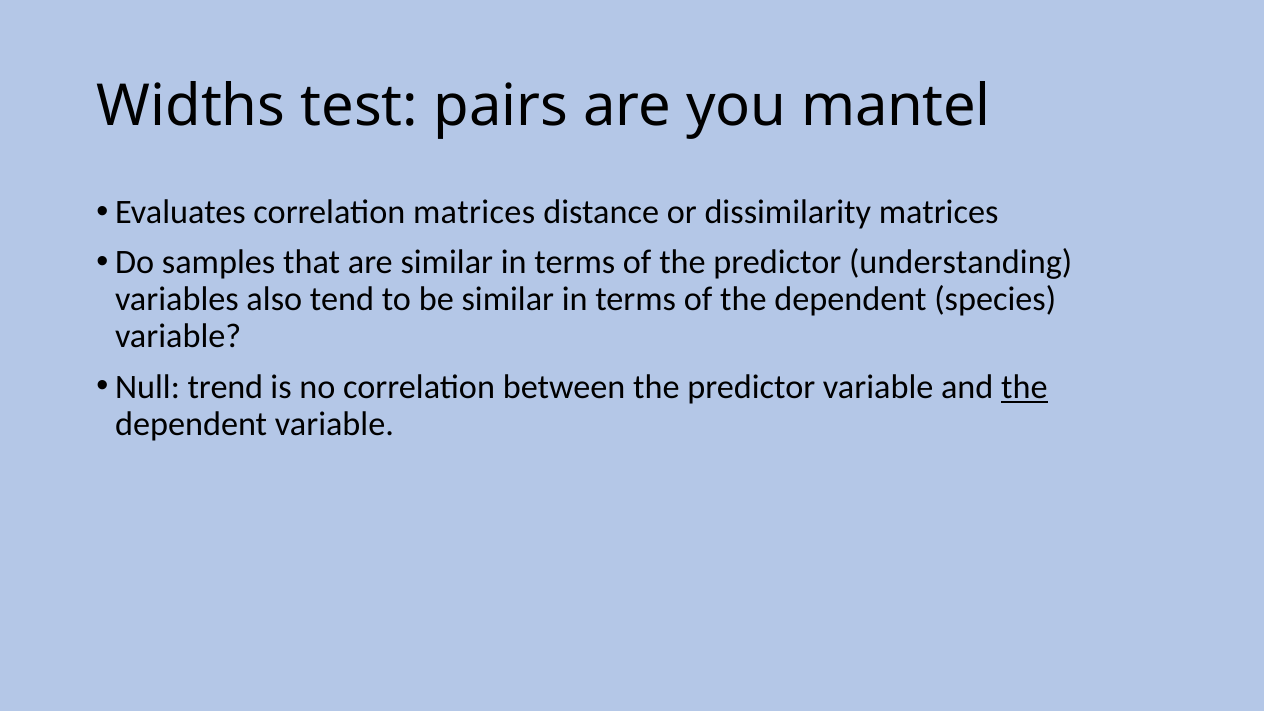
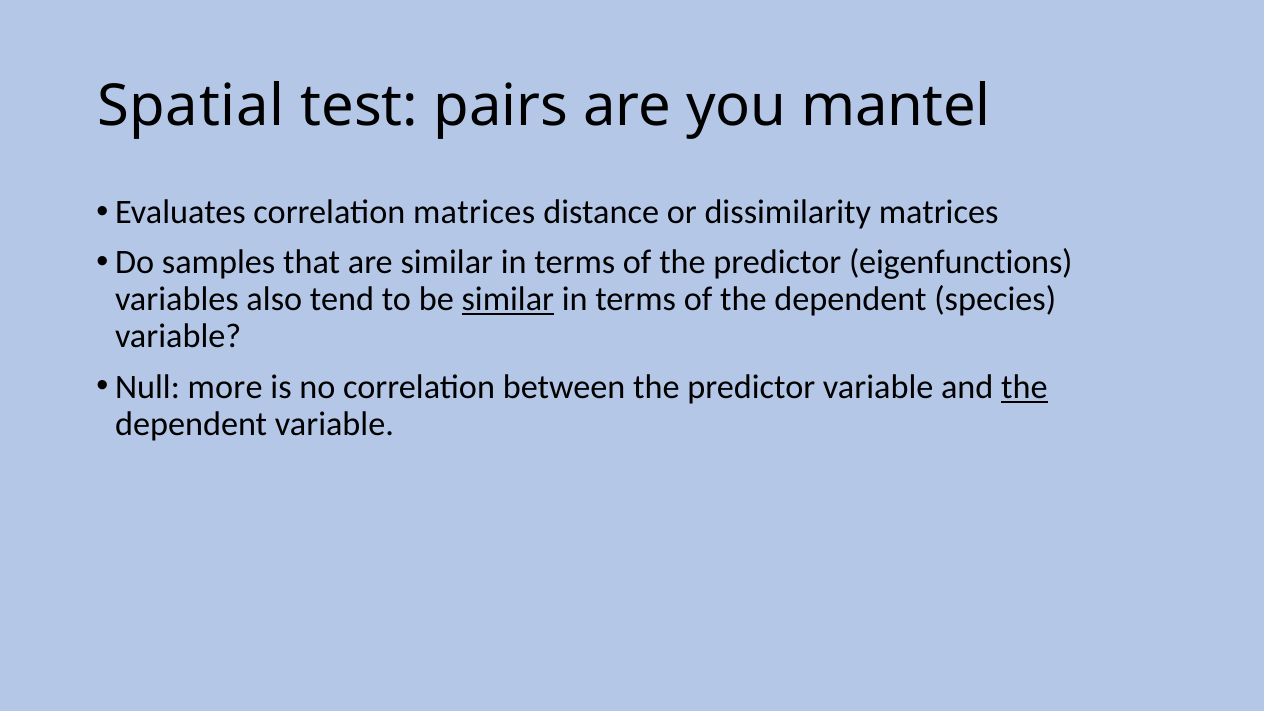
Widths: Widths -> Spatial (191, 106)
understanding: understanding -> eigenfunctions (961, 263)
similar underline: none -> present (508, 300)
trend: trend -> more (225, 387)
